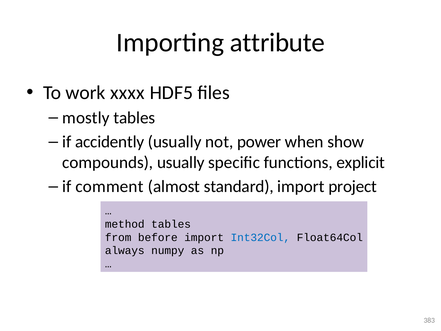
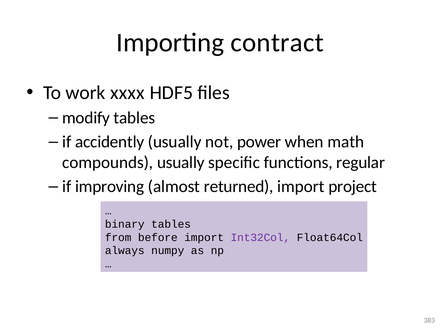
attribute: attribute -> contract (277, 43)
mostly: mostly -> modify (86, 118)
show: show -> math (346, 142)
explicit: explicit -> regular (361, 162)
comment: comment -> improving (110, 186)
standard: standard -> returned (239, 186)
method: method -> binary (125, 224)
Int32Col colour: blue -> purple (260, 237)
